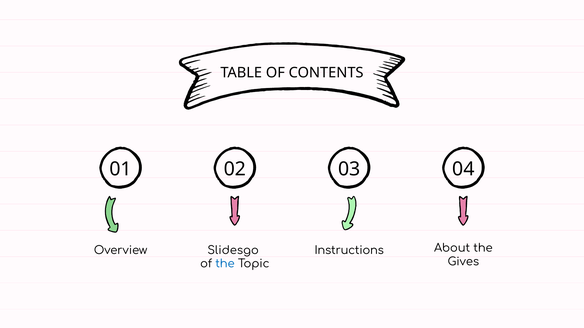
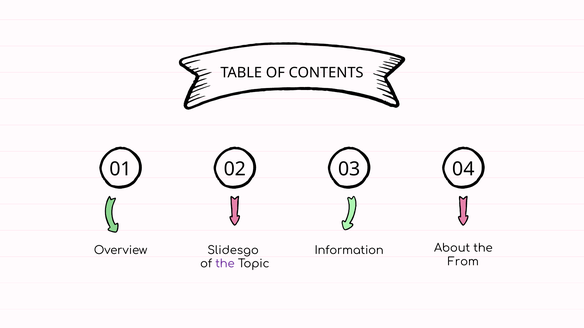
Instructions: Instructions -> Information (349, 251)
Gives: Gives -> From (463, 262)
the colour: blue -> purple (225, 264)
